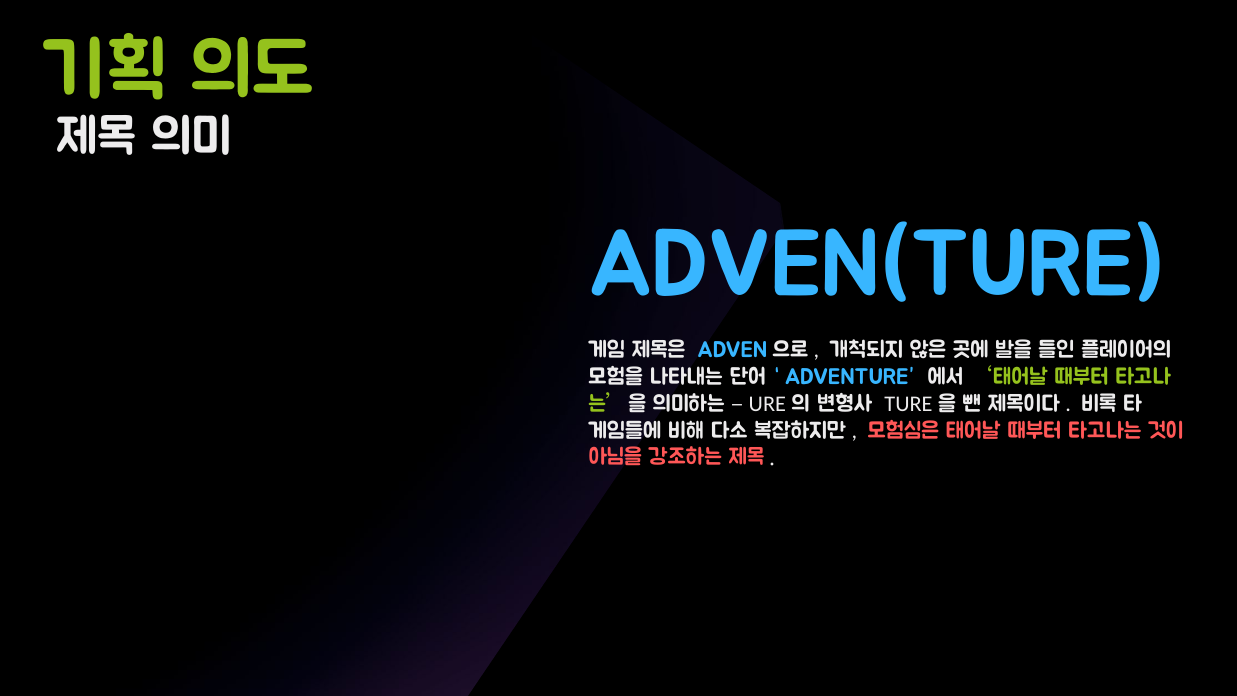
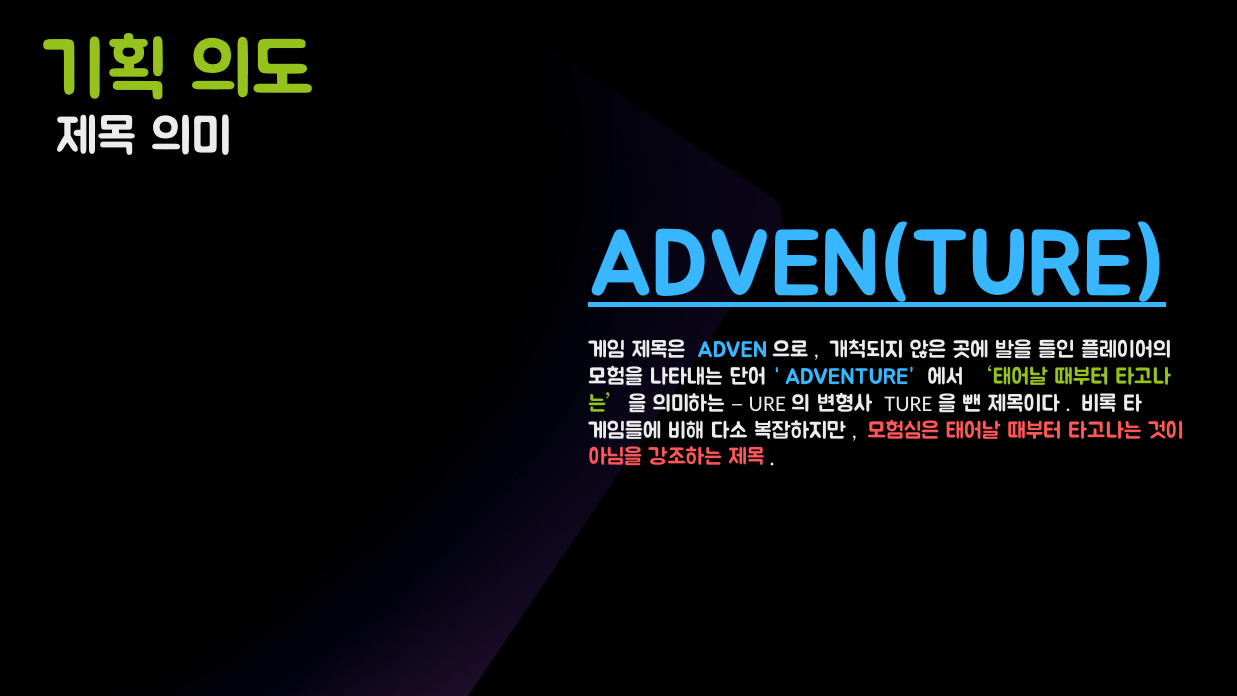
ADVEN(TURE underline: none -> present (877, 265)
